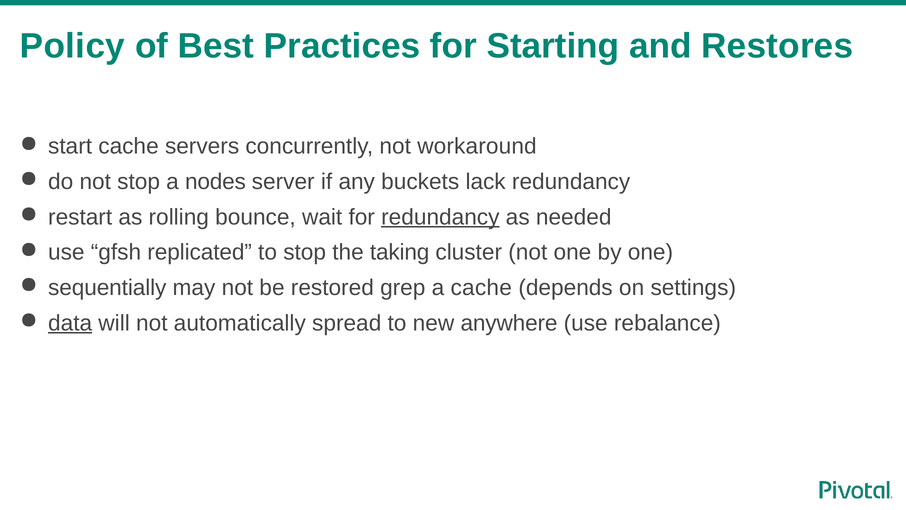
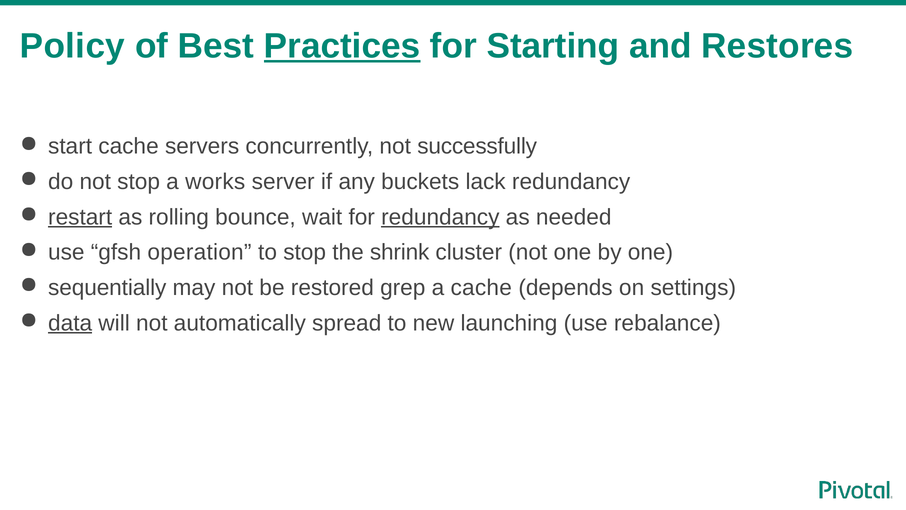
Practices underline: none -> present (342, 46)
workaround: workaround -> successfully (477, 146)
nodes: nodes -> works (215, 182)
restart underline: none -> present (80, 217)
replicated: replicated -> operation (199, 252)
taking: taking -> shrink (400, 252)
anywhere: anywhere -> launching (509, 323)
